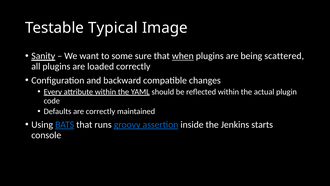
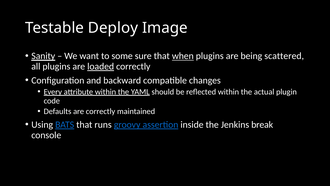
Typical: Typical -> Deploy (113, 28)
loaded underline: none -> present (101, 66)
starts: starts -> break (262, 124)
